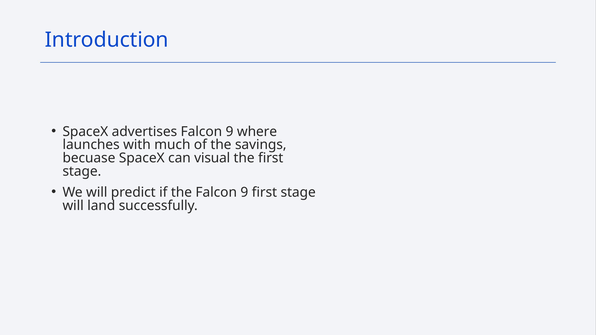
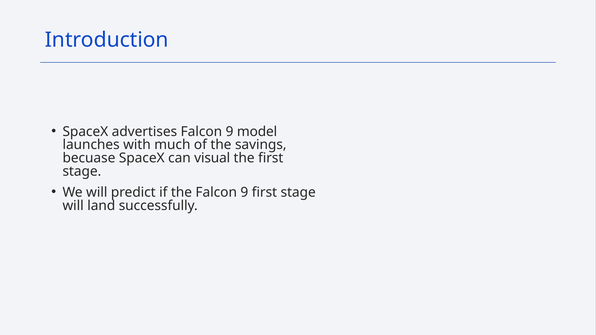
where: where -> model (257, 132)
